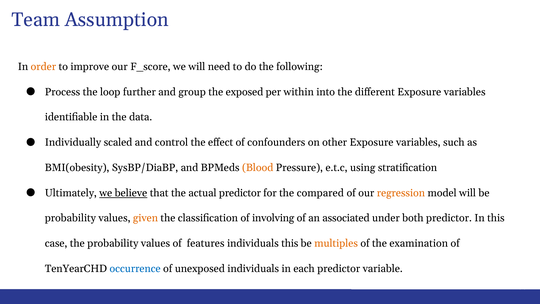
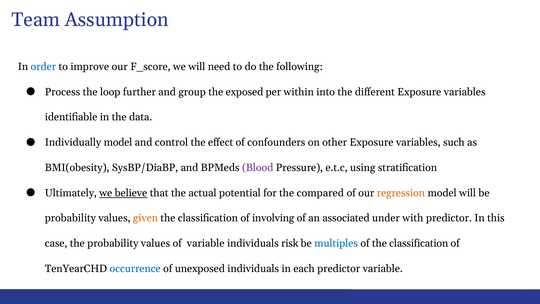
order colour: orange -> blue (43, 67)
Individually scaled: scaled -> model (118, 142)
Blood colour: orange -> purple (258, 168)
actual predictor: predictor -> potential (240, 193)
both: both -> with (413, 218)
of features: features -> variable (206, 243)
individuals this: this -> risk (290, 243)
multiples colour: orange -> blue (336, 243)
of the examination: examination -> classification (419, 243)
